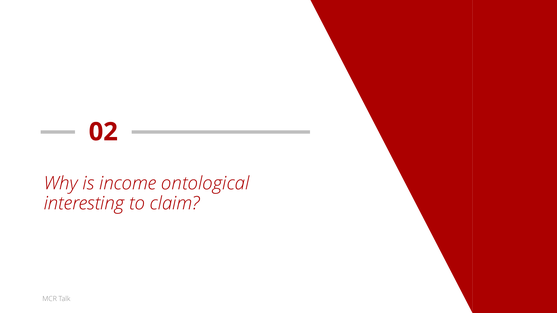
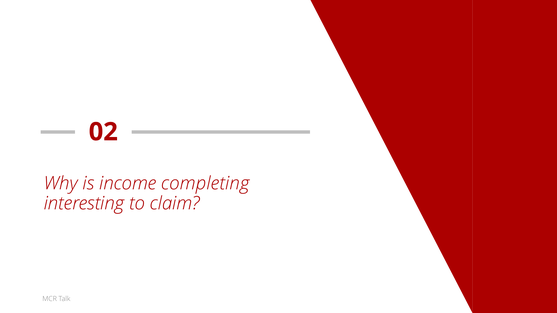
ontological: ontological -> completing (205, 183)
